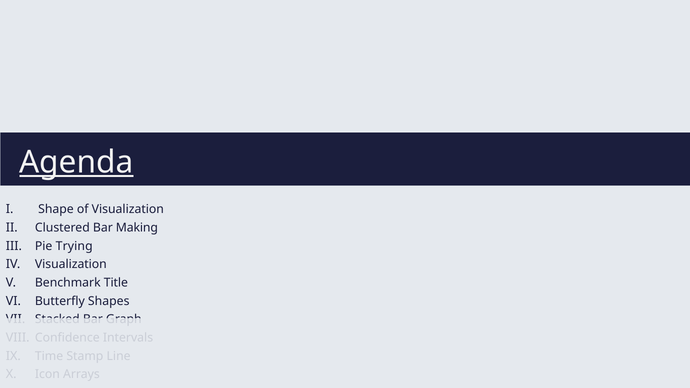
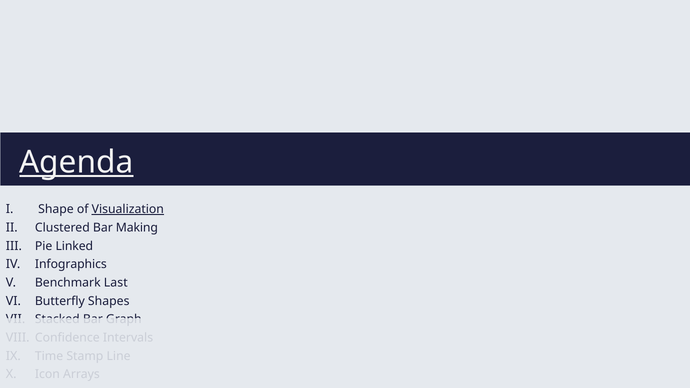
Visualization underline: none -> present (128, 209)
Trying: Trying -> Linked (74, 246)
Visualization: Visualization -> Infographics (71, 264)
Title: Title -> Last (116, 283)
